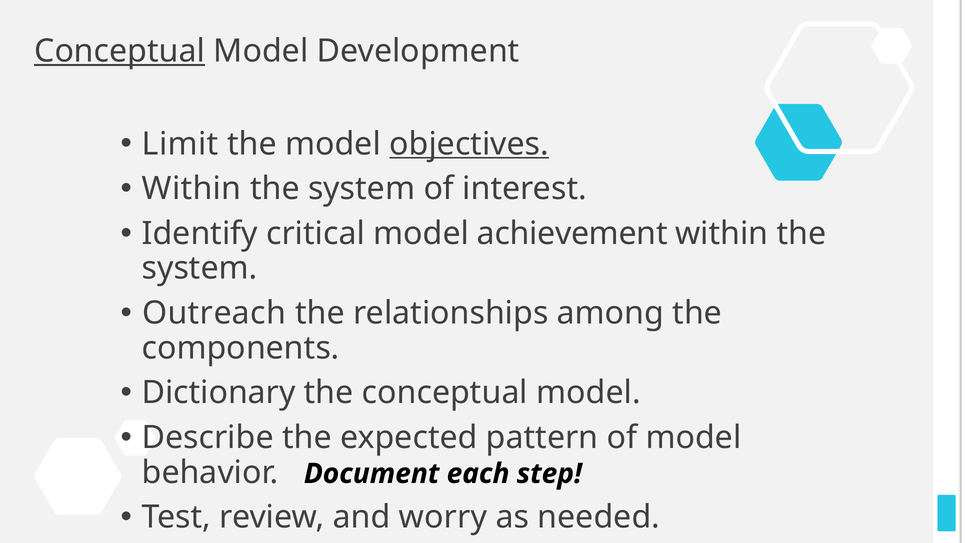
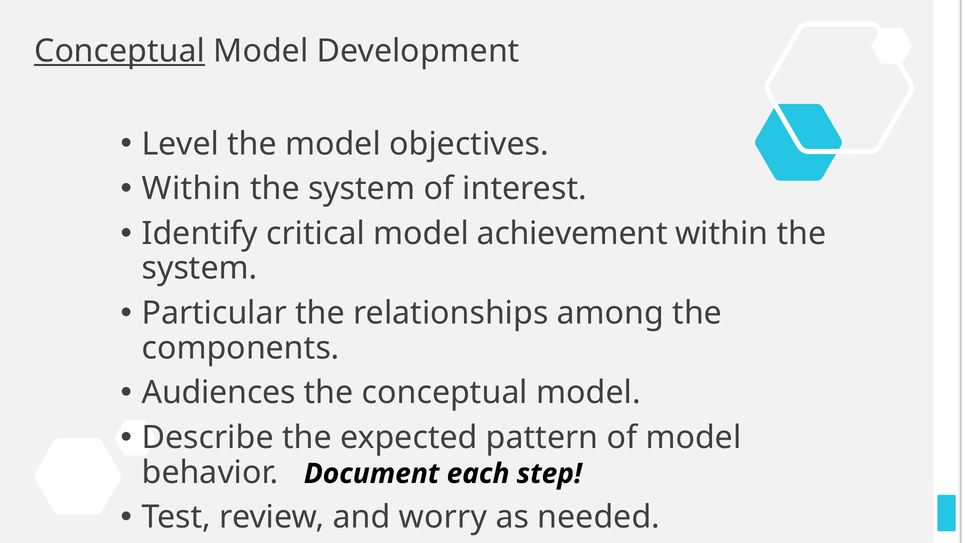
Limit: Limit -> Level (180, 144)
objectives underline: present -> none (469, 144)
Outreach: Outreach -> Particular (214, 313)
Dictionary: Dictionary -> Audiences (219, 393)
